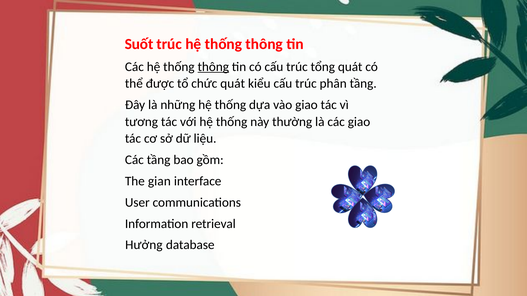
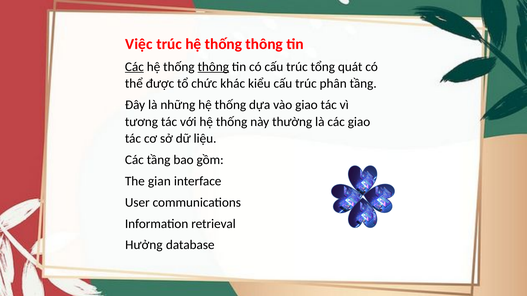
Suốt: Suốt -> Việc (139, 44)
Các underline: none -> present (134, 67)
chức quát: quát -> khác (233, 84)
